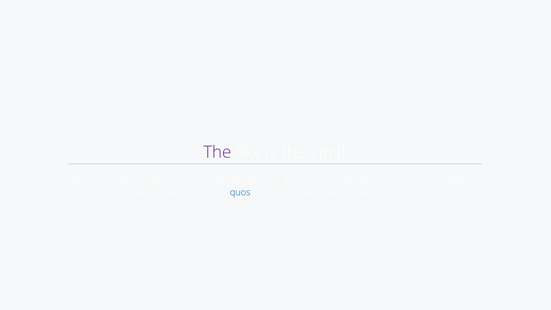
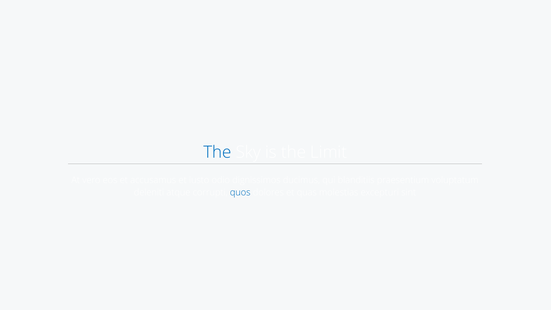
The colour: purple -> blue (217, 152)
